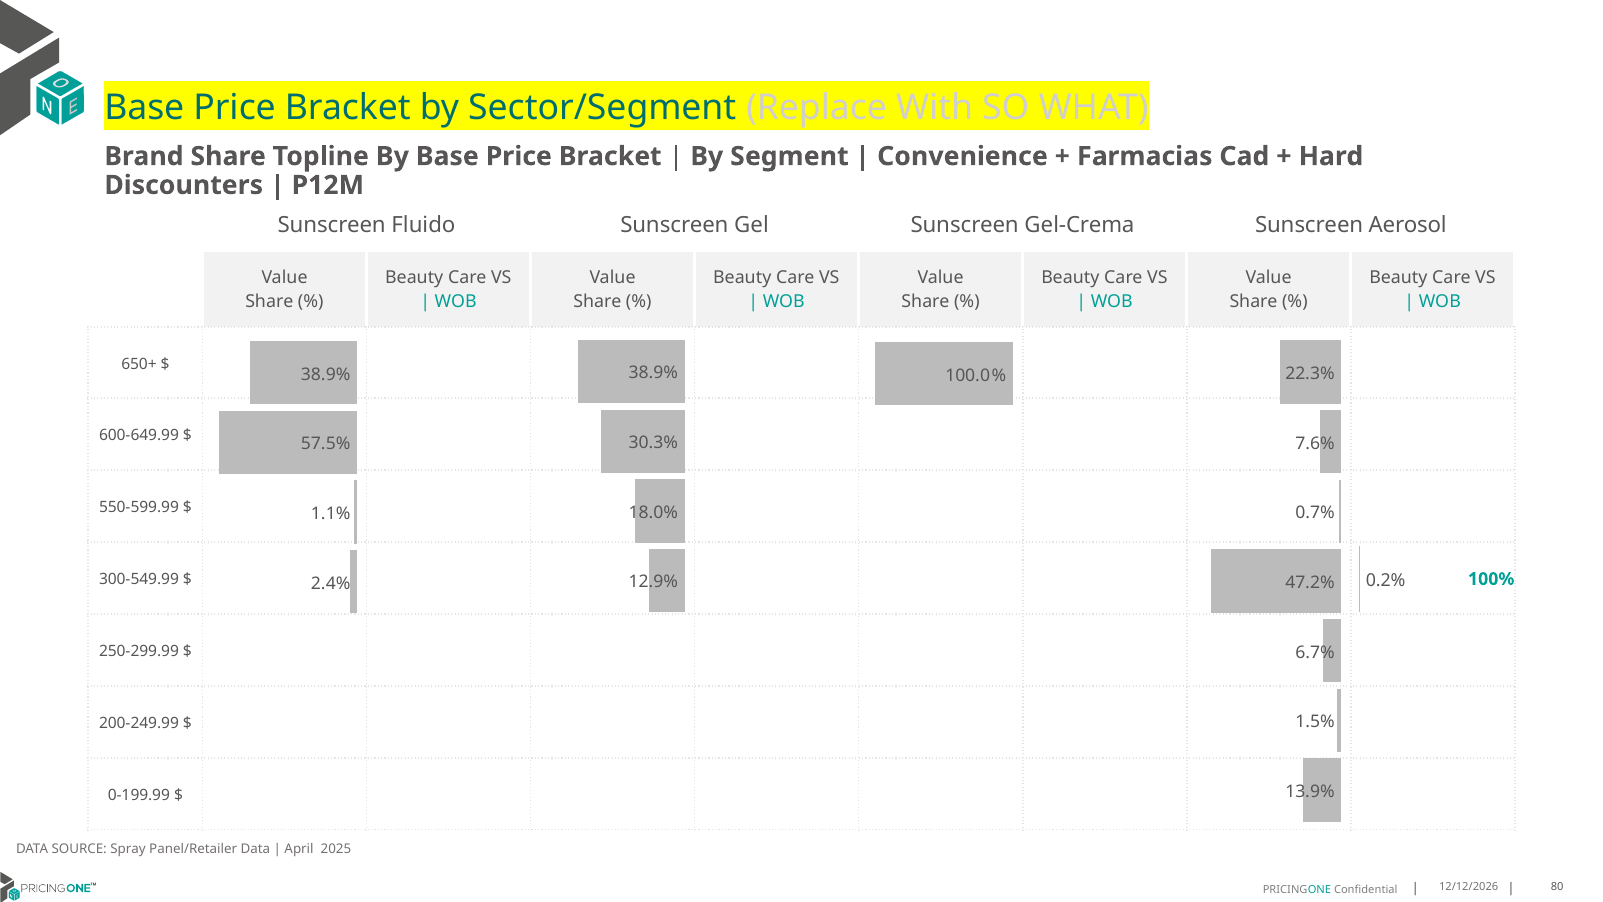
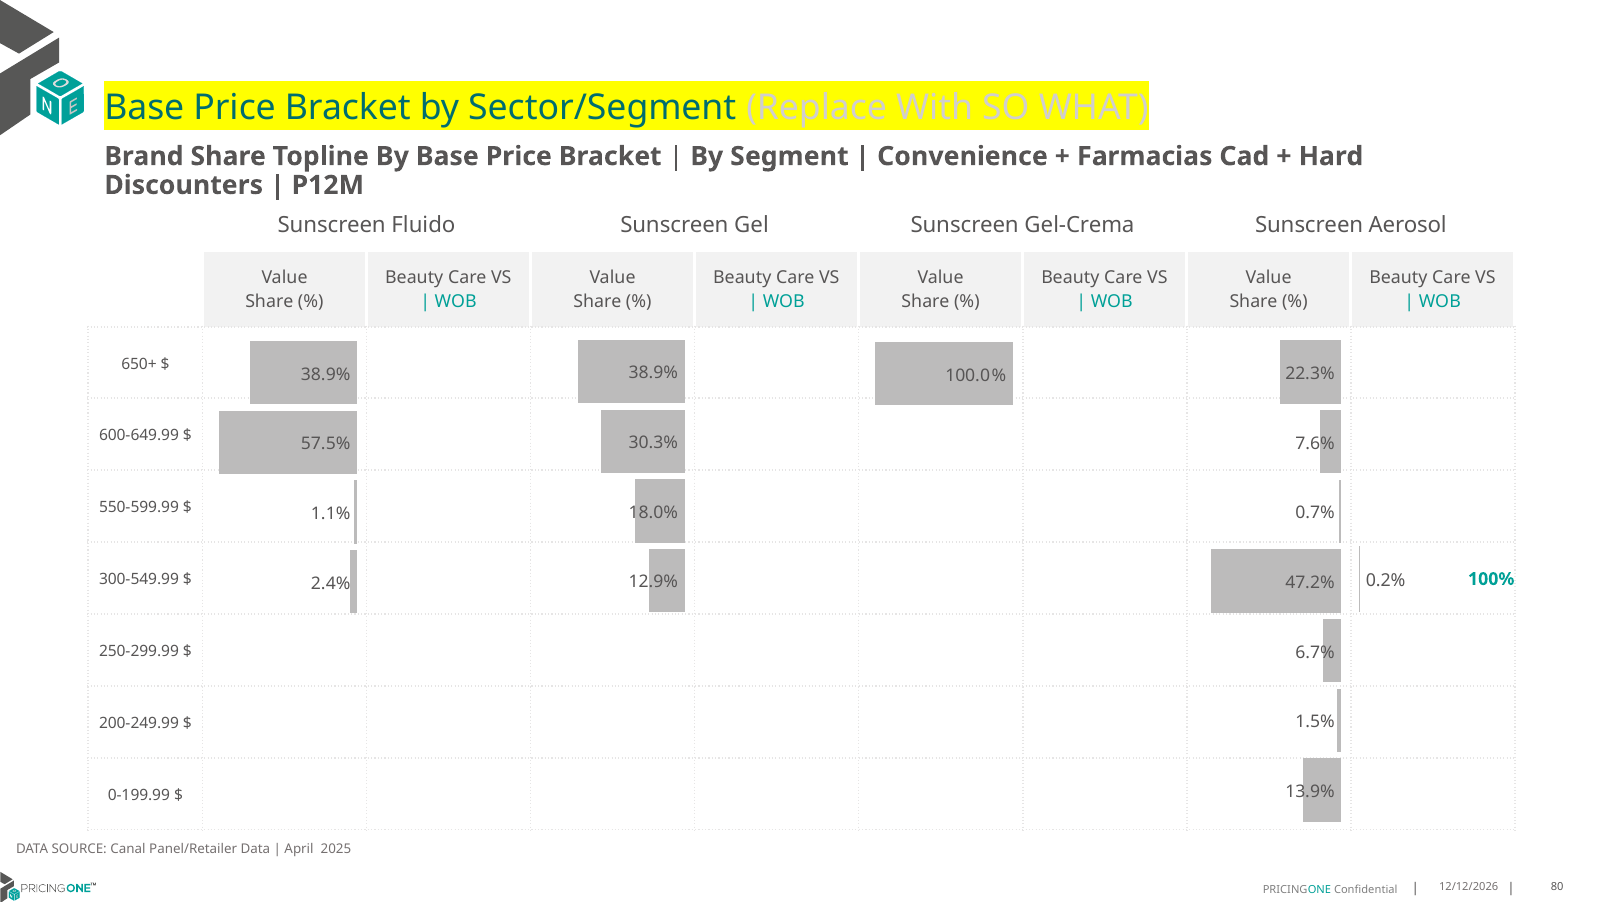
Spray: Spray -> Canal (128, 849)
